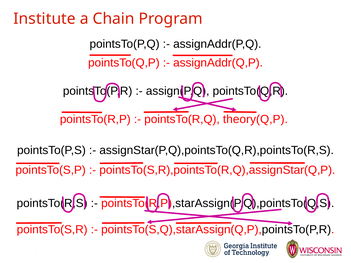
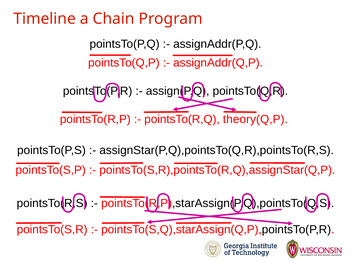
Institute: Institute -> Timeline (45, 19)
